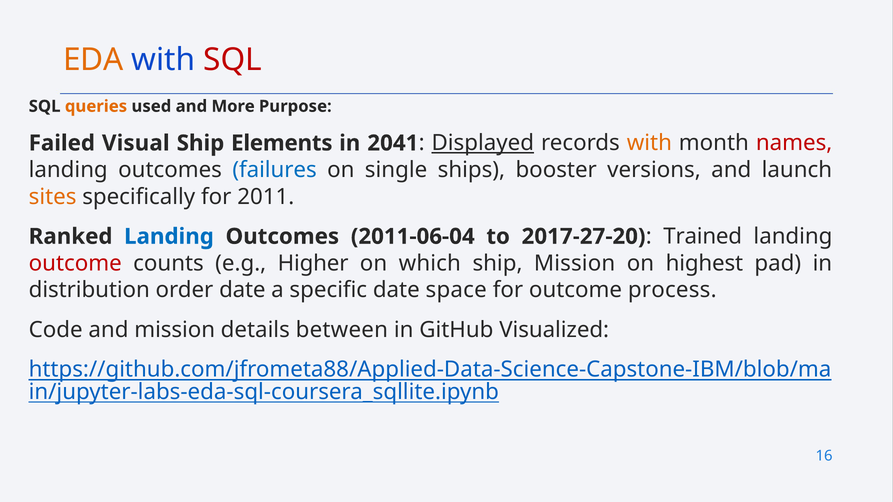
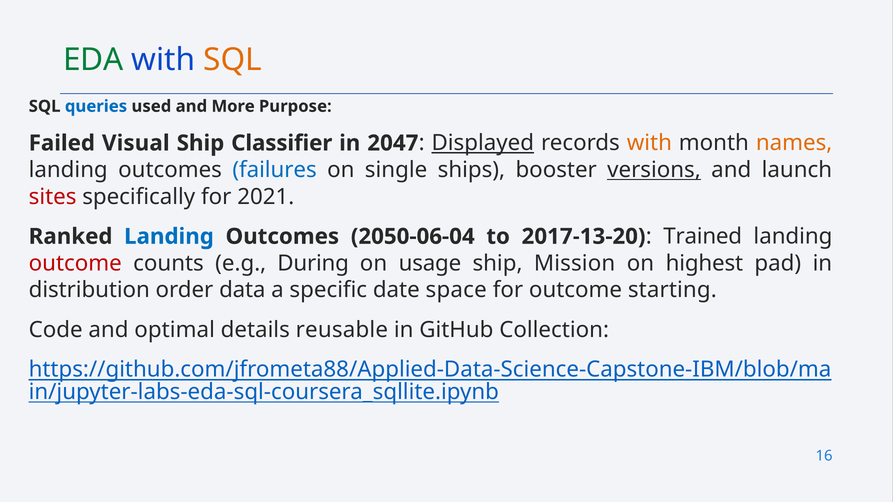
EDA colour: orange -> green (93, 60)
SQL colour: red -> orange (233, 60)
queries colour: orange -> blue (96, 106)
Elements: Elements -> Classifier (282, 143)
2041: 2041 -> 2047 (393, 143)
names colour: red -> orange (794, 143)
versions underline: none -> present (654, 170)
sites colour: orange -> red (53, 197)
2011: 2011 -> 2021 (266, 197)
2011-06-04: 2011-06-04 -> 2050-06-04 (413, 237)
2017-27-20: 2017-27-20 -> 2017-13-20 (584, 237)
Higher: Higher -> During (313, 263)
which: which -> usage (430, 263)
order date: date -> data (242, 290)
process: process -> starting (672, 290)
and mission: mission -> optimal (175, 330)
between: between -> reusable (342, 330)
Visualized: Visualized -> Collection (554, 330)
